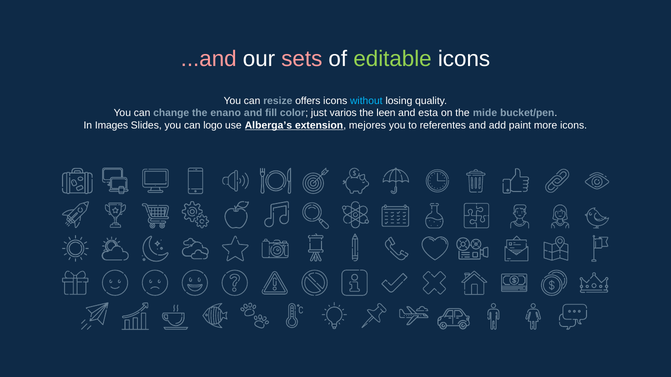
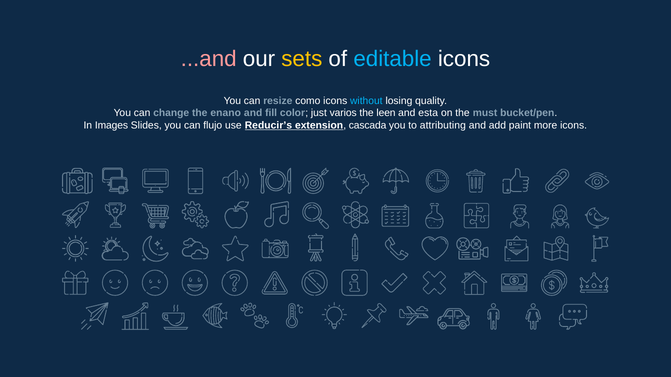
sets colour: pink -> yellow (302, 59)
editable colour: light green -> light blue (393, 59)
offers: offers -> como (308, 101)
mide: mide -> must (485, 113)
logo: logo -> flujo (213, 125)
Alberga’s: Alberga’s -> Reducir’s (268, 125)
mejores: mejores -> cascada (368, 125)
referentes: referentes -> attributing (443, 125)
